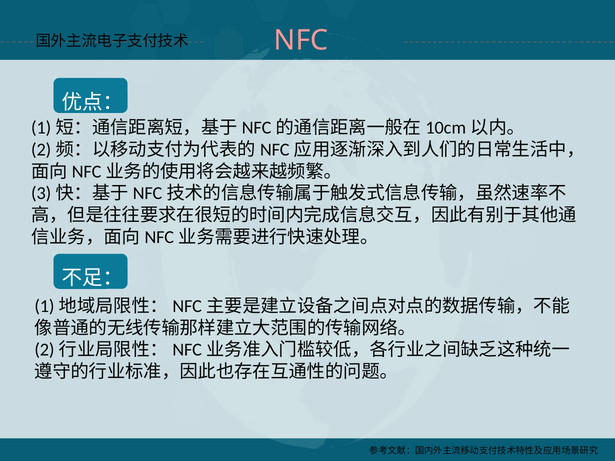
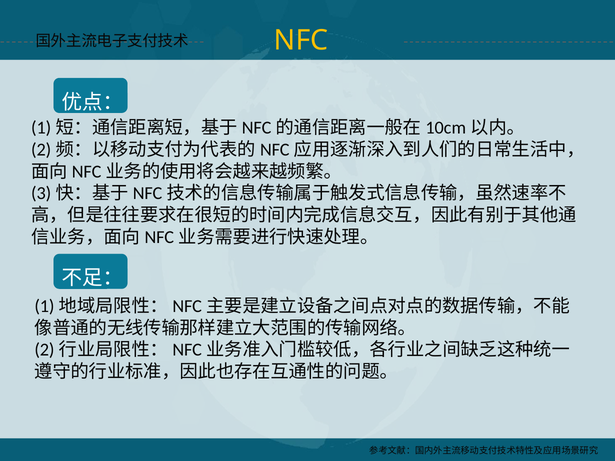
NFC colour: pink -> yellow (301, 41)
